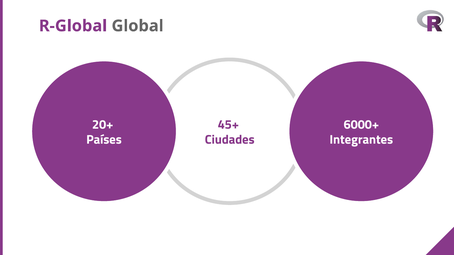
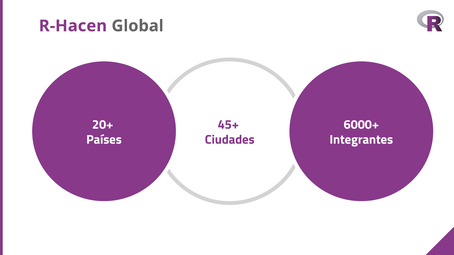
R-Global: R-Global -> R-Hacen (73, 26)
